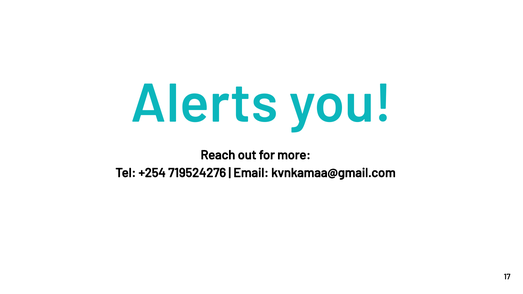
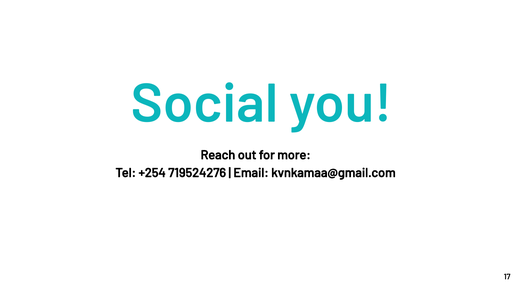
Alerts: Alerts -> Social (205, 104)
